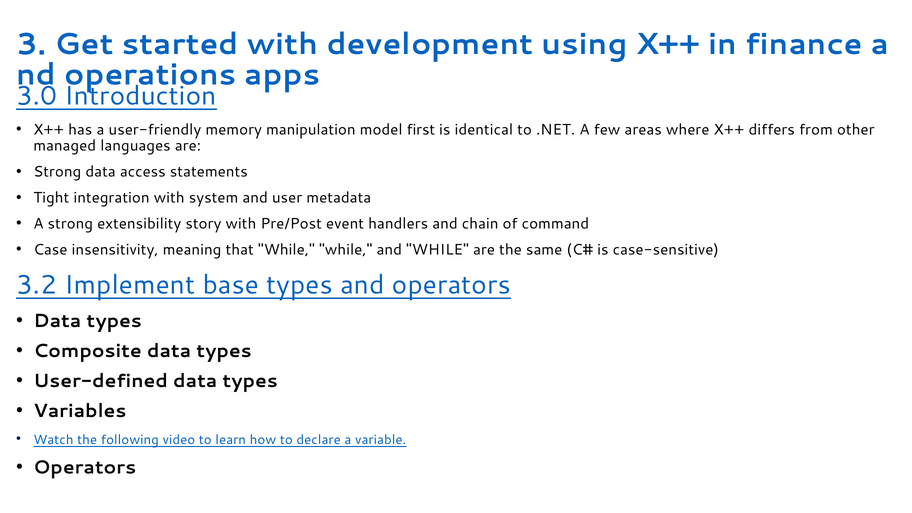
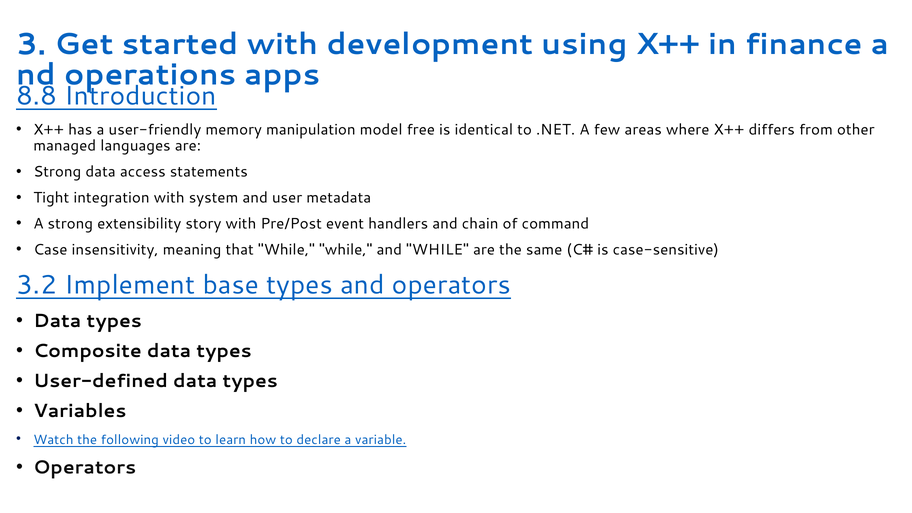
3.0: 3.0 -> 8.8 (37, 96)
first: first -> free (421, 129)
